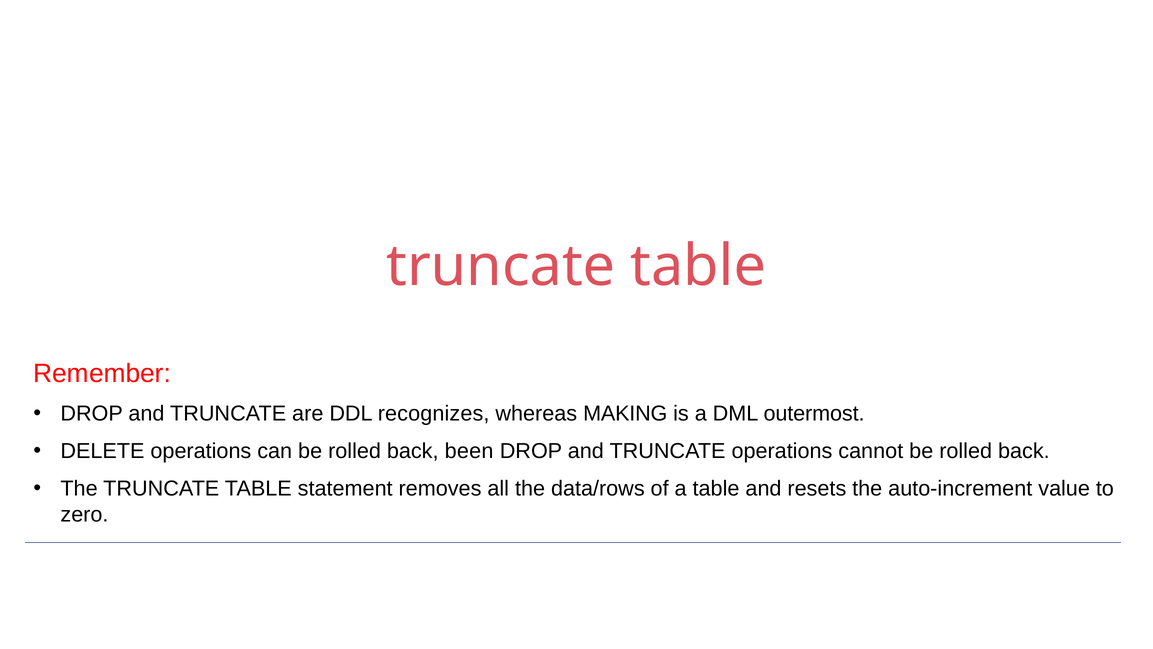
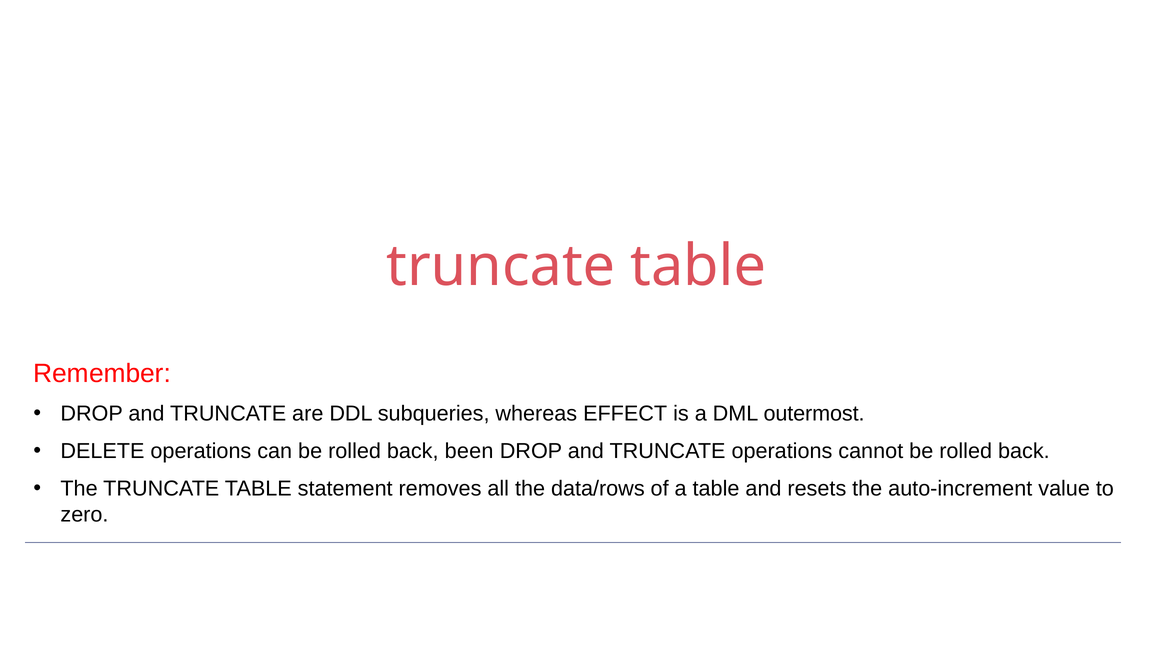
recognizes: recognizes -> subqueries (434, 413)
MAKING: MAKING -> EFFECT (625, 413)
